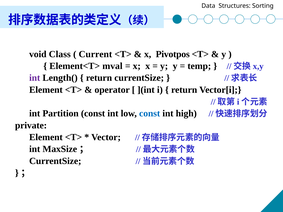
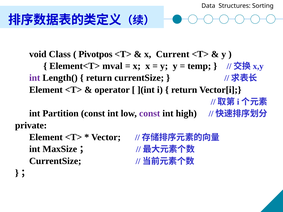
Current: Current -> Pivotpos (95, 54)
Pivotpos: Pivotpos -> Current (173, 54)
const colour: blue -> purple (150, 114)
